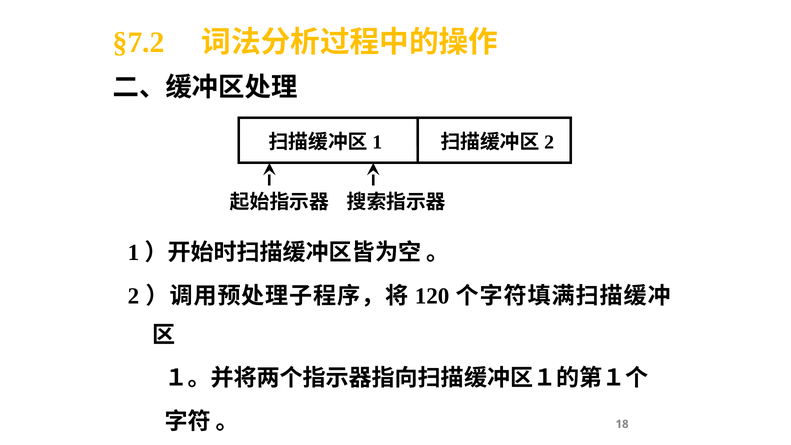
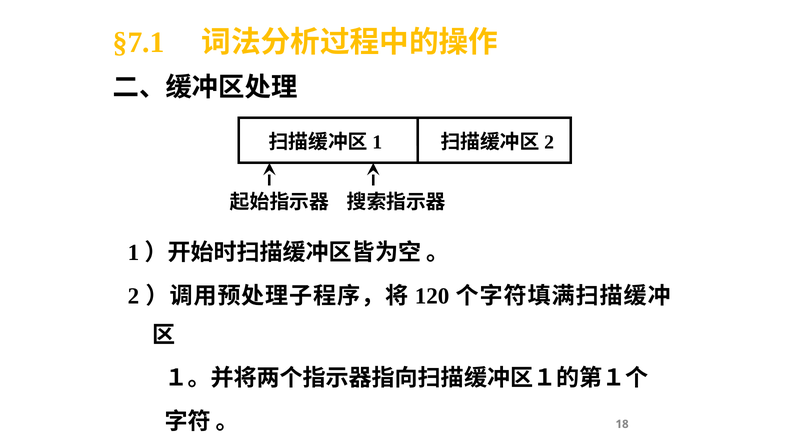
§7.2: §7.2 -> §7.1 (139, 42)
